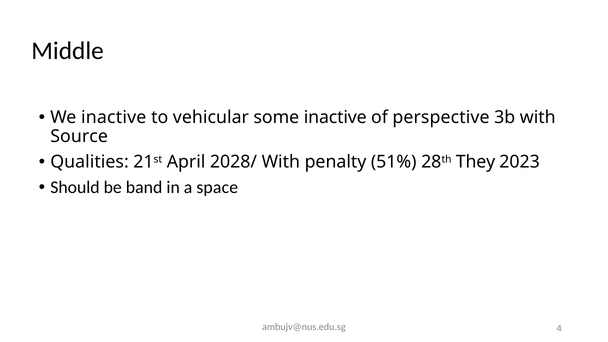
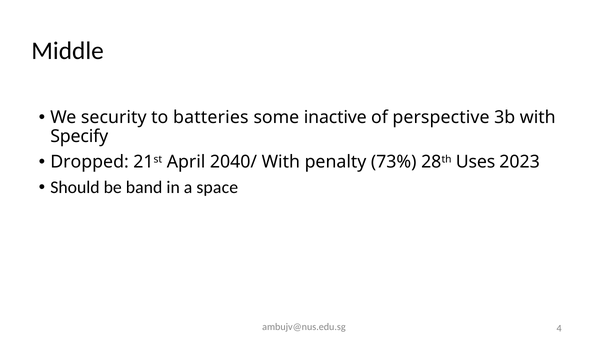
We inactive: inactive -> security (114, 117)
vehicular: vehicular -> batteries (211, 117)
Source: Source -> Specify (79, 137)
Qualities: Qualities -> Dropped (90, 162)
2028/: 2028/ -> 2040/ (234, 162)
51%: 51% -> 73% (394, 162)
They: They -> Uses (476, 162)
